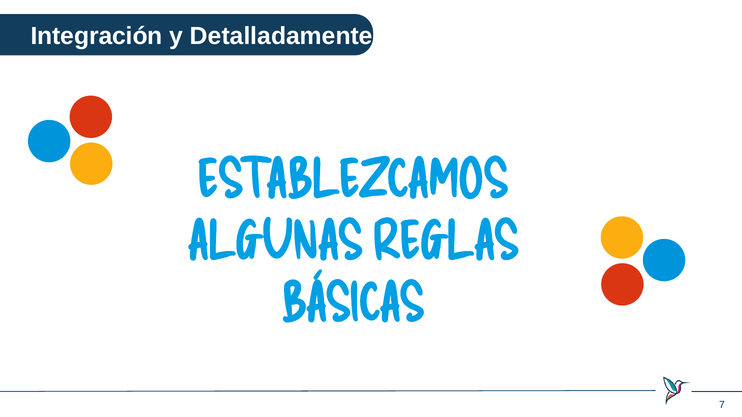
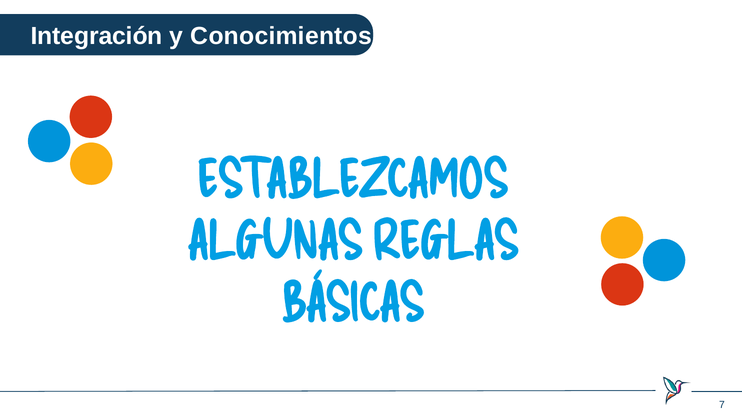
Detalladamente: Detalladamente -> Conocimientos (281, 36)
